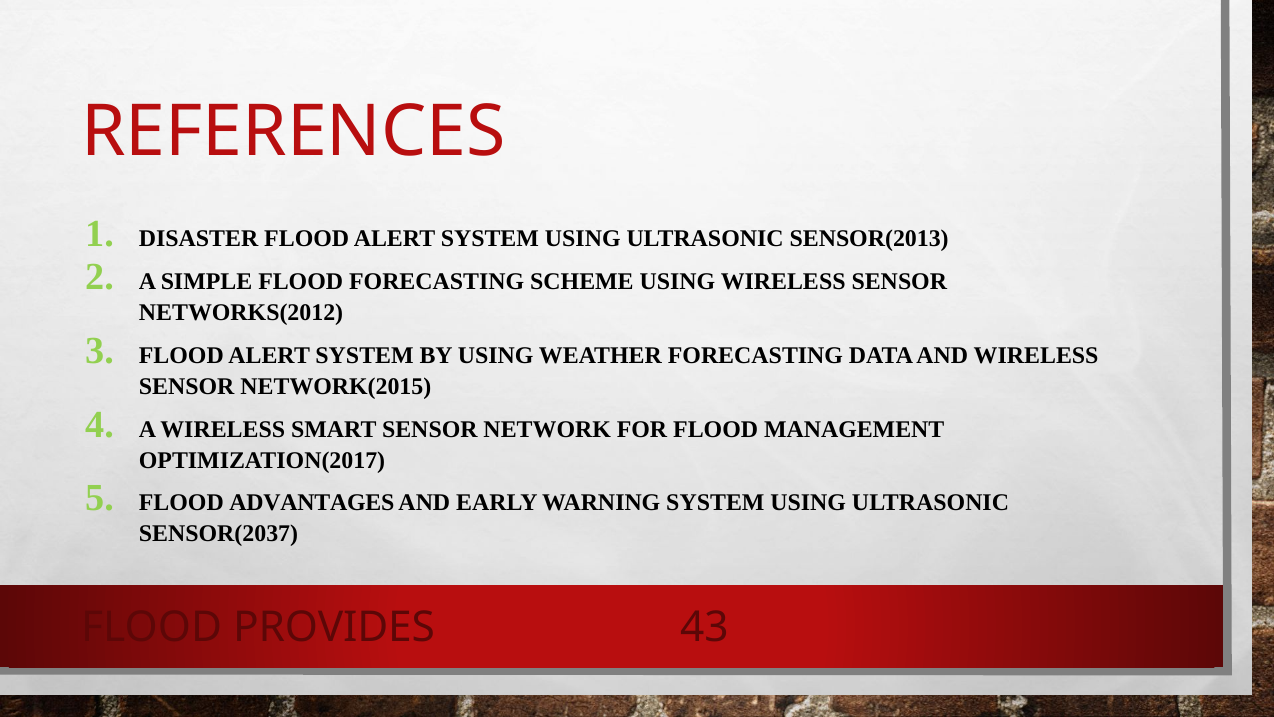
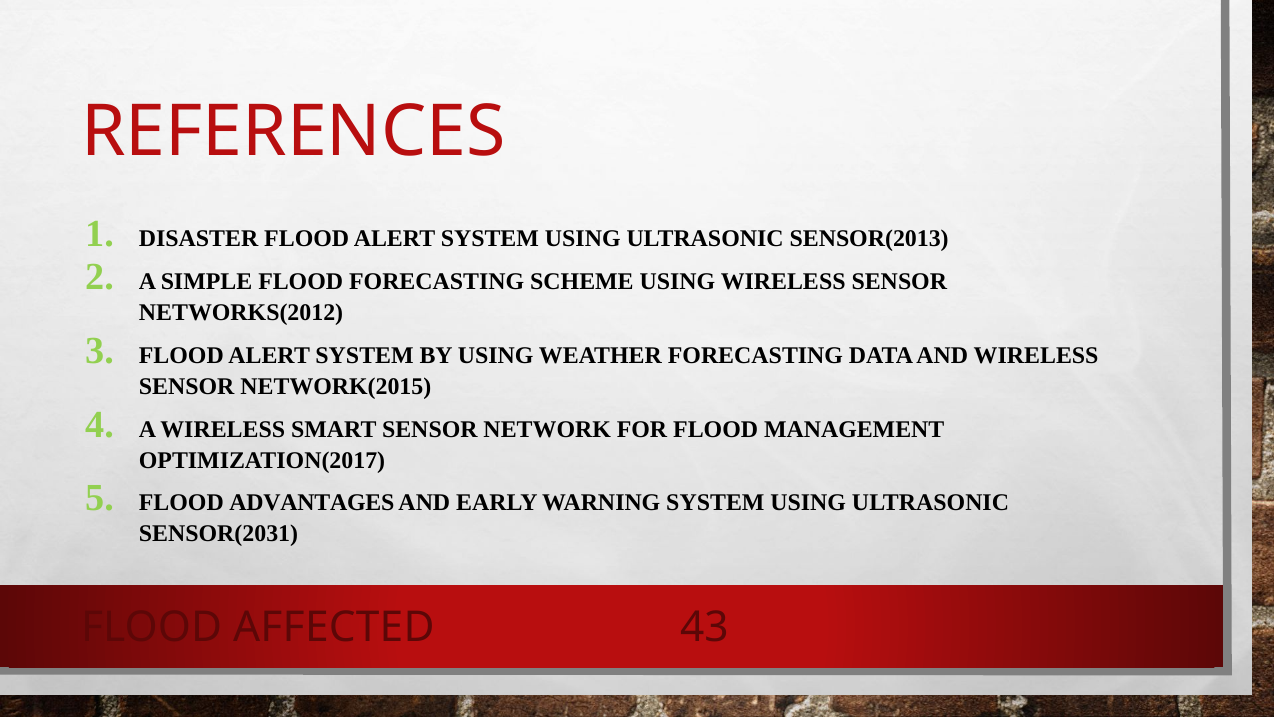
SENSOR(2037: SENSOR(2037 -> SENSOR(2031 (219, 534)
PROVIDES: PROVIDES -> AFFECTED (334, 627)
